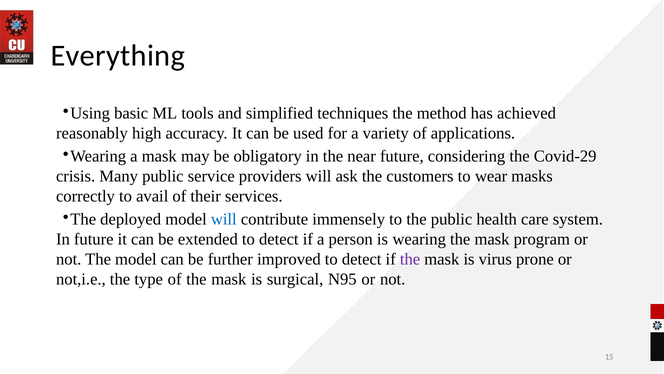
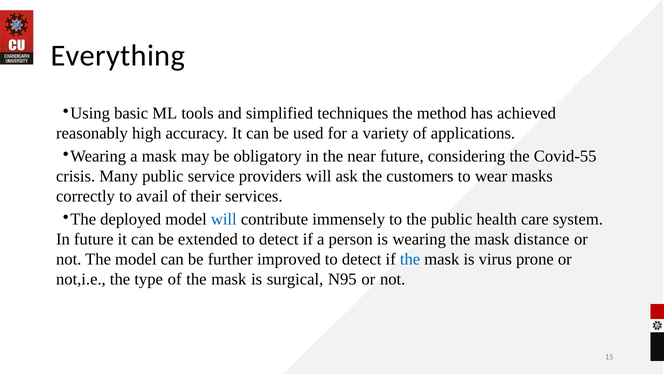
Covid-29: Covid-29 -> Covid-55 (565, 156)
program: program -> distance (542, 239)
the colour: purple -> blue (410, 259)
